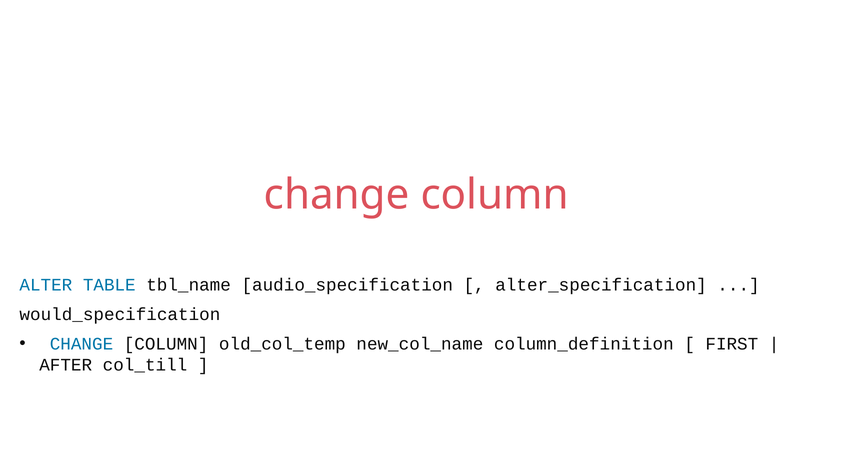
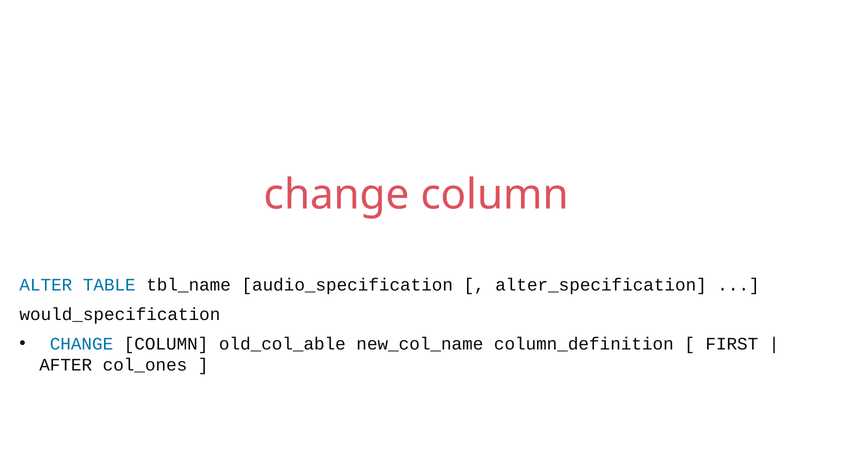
old_col_temp: old_col_temp -> old_col_able (282, 344)
col_till: col_till -> col_ones (145, 365)
